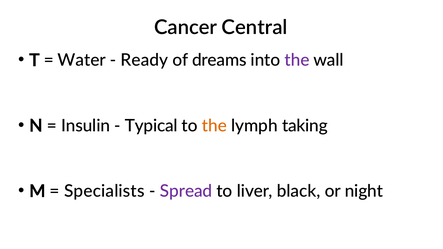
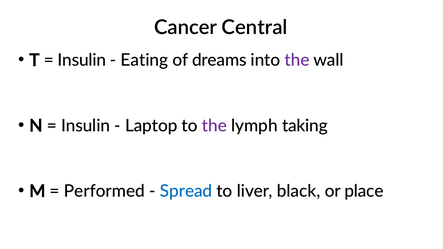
Water: Water -> Insulin (82, 60)
Ready: Ready -> Eating (144, 60)
Typical: Typical -> Laptop (151, 126)
the colour: orange -> purple (214, 126)
Specialists: Specialists -> Performed (104, 191)
Spread colour: purple -> blue (186, 191)
night: night -> place (364, 191)
